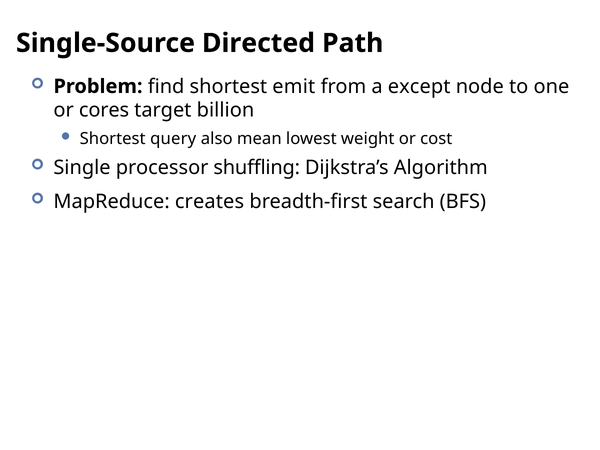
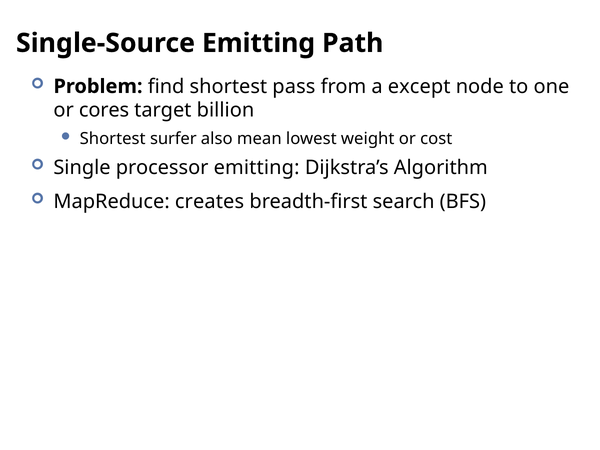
Single-Source Directed: Directed -> Emitting (259, 43)
emit: emit -> pass (294, 86)
query: query -> surfer (173, 139)
processor shuffling: shuffling -> emitting (257, 168)
